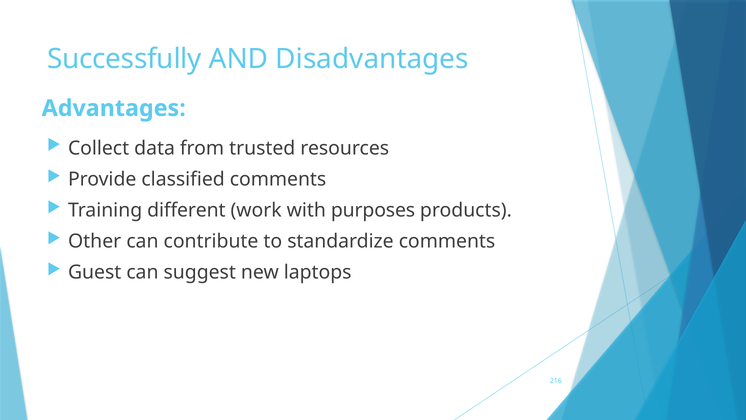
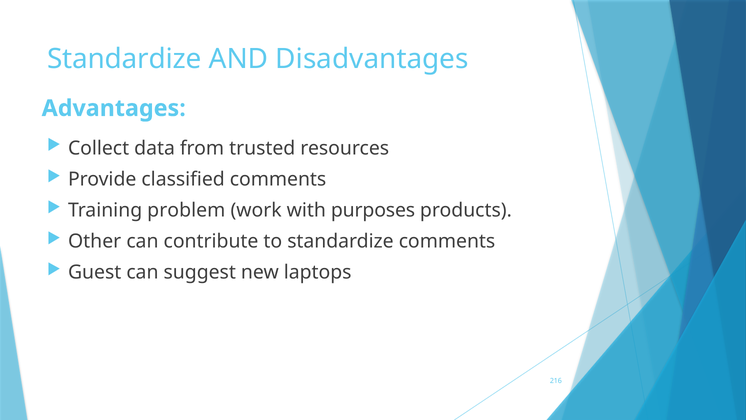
Successfully: Successfully -> Standardize (124, 59)
different: different -> problem (186, 210)
